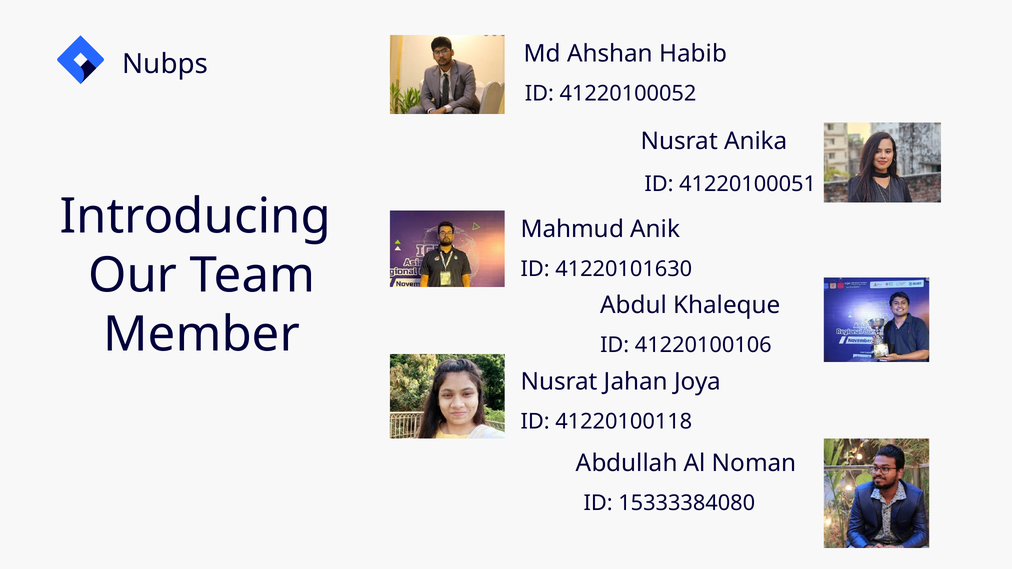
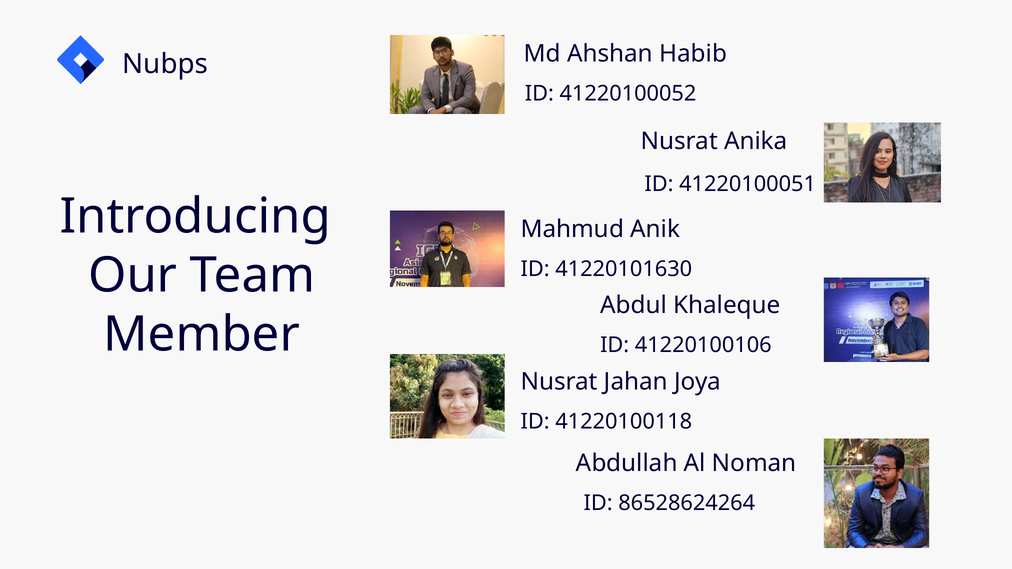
15333384080: 15333384080 -> 86528624264 (687, 503)
